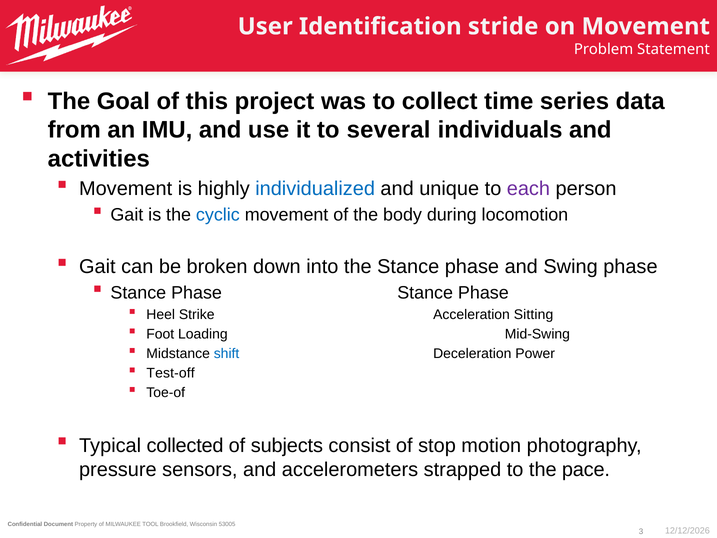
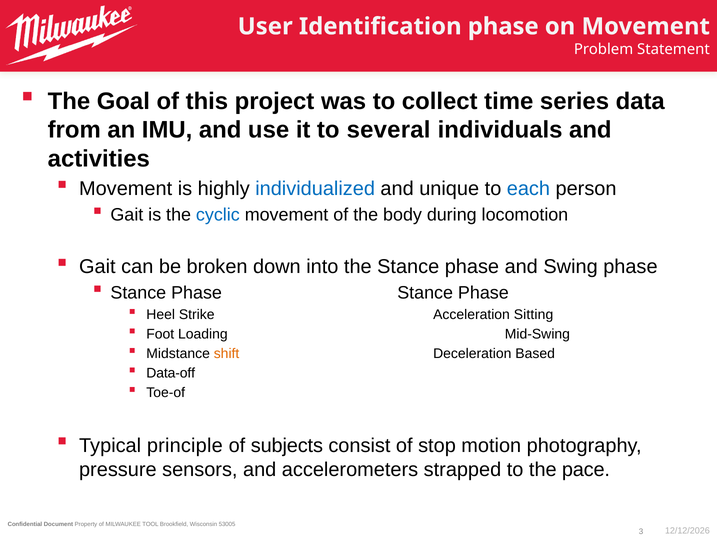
Identification stride: stride -> phase (503, 26)
each colour: purple -> blue (528, 189)
shift colour: blue -> orange (227, 354)
Power: Power -> Based (535, 354)
Test-off: Test-off -> Data-off (171, 373)
collected: collected -> principle (185, 445)
